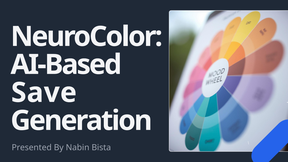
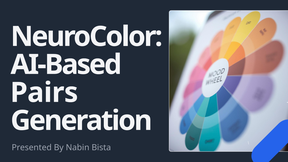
Save: Save -> Pairs (44, 93)
